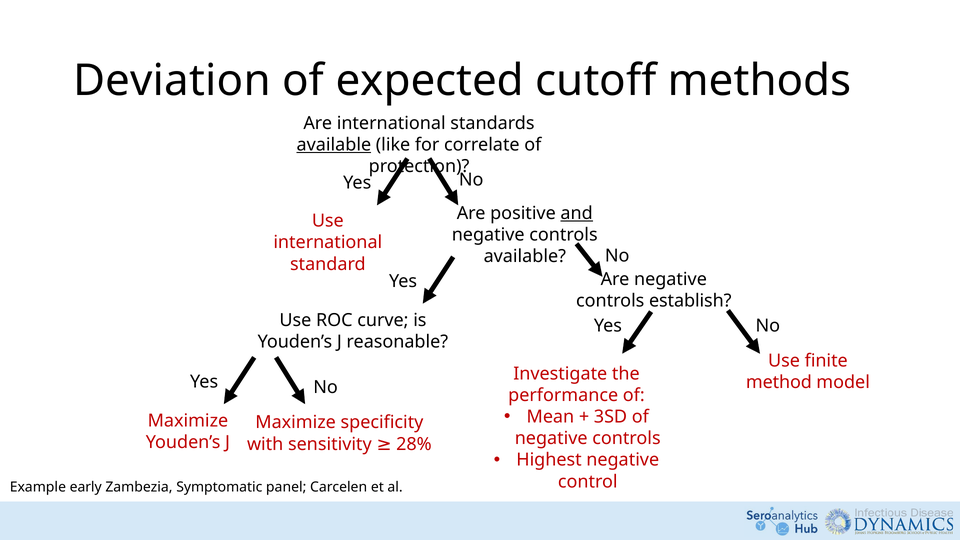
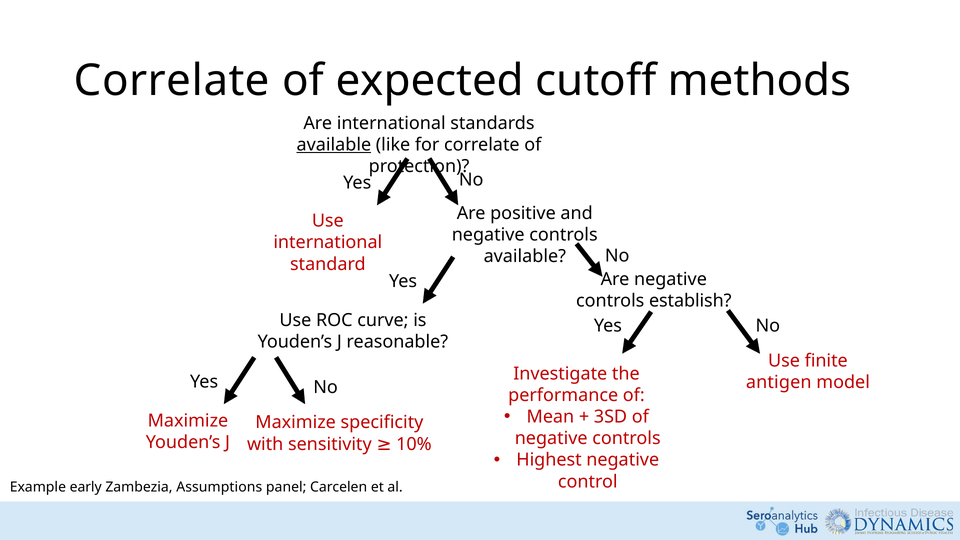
Deviation: Deviation -> Correlate (172, 81)
and underline: present -> none (577, 213)
method: method -> antigen (779, 382)
28%: 28% -> 10% (414, 444)
Symptomatic: Symptomatic -> Assumptions (219, 487)
